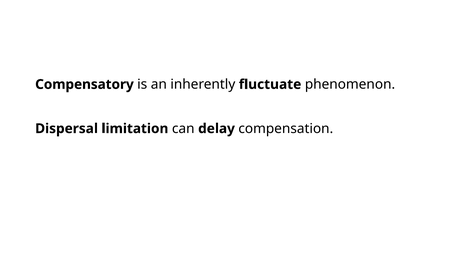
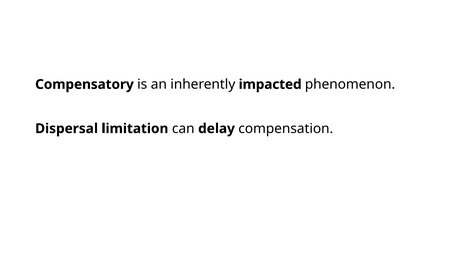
fluctuate: fluctuate -> impacted (270, 84)
